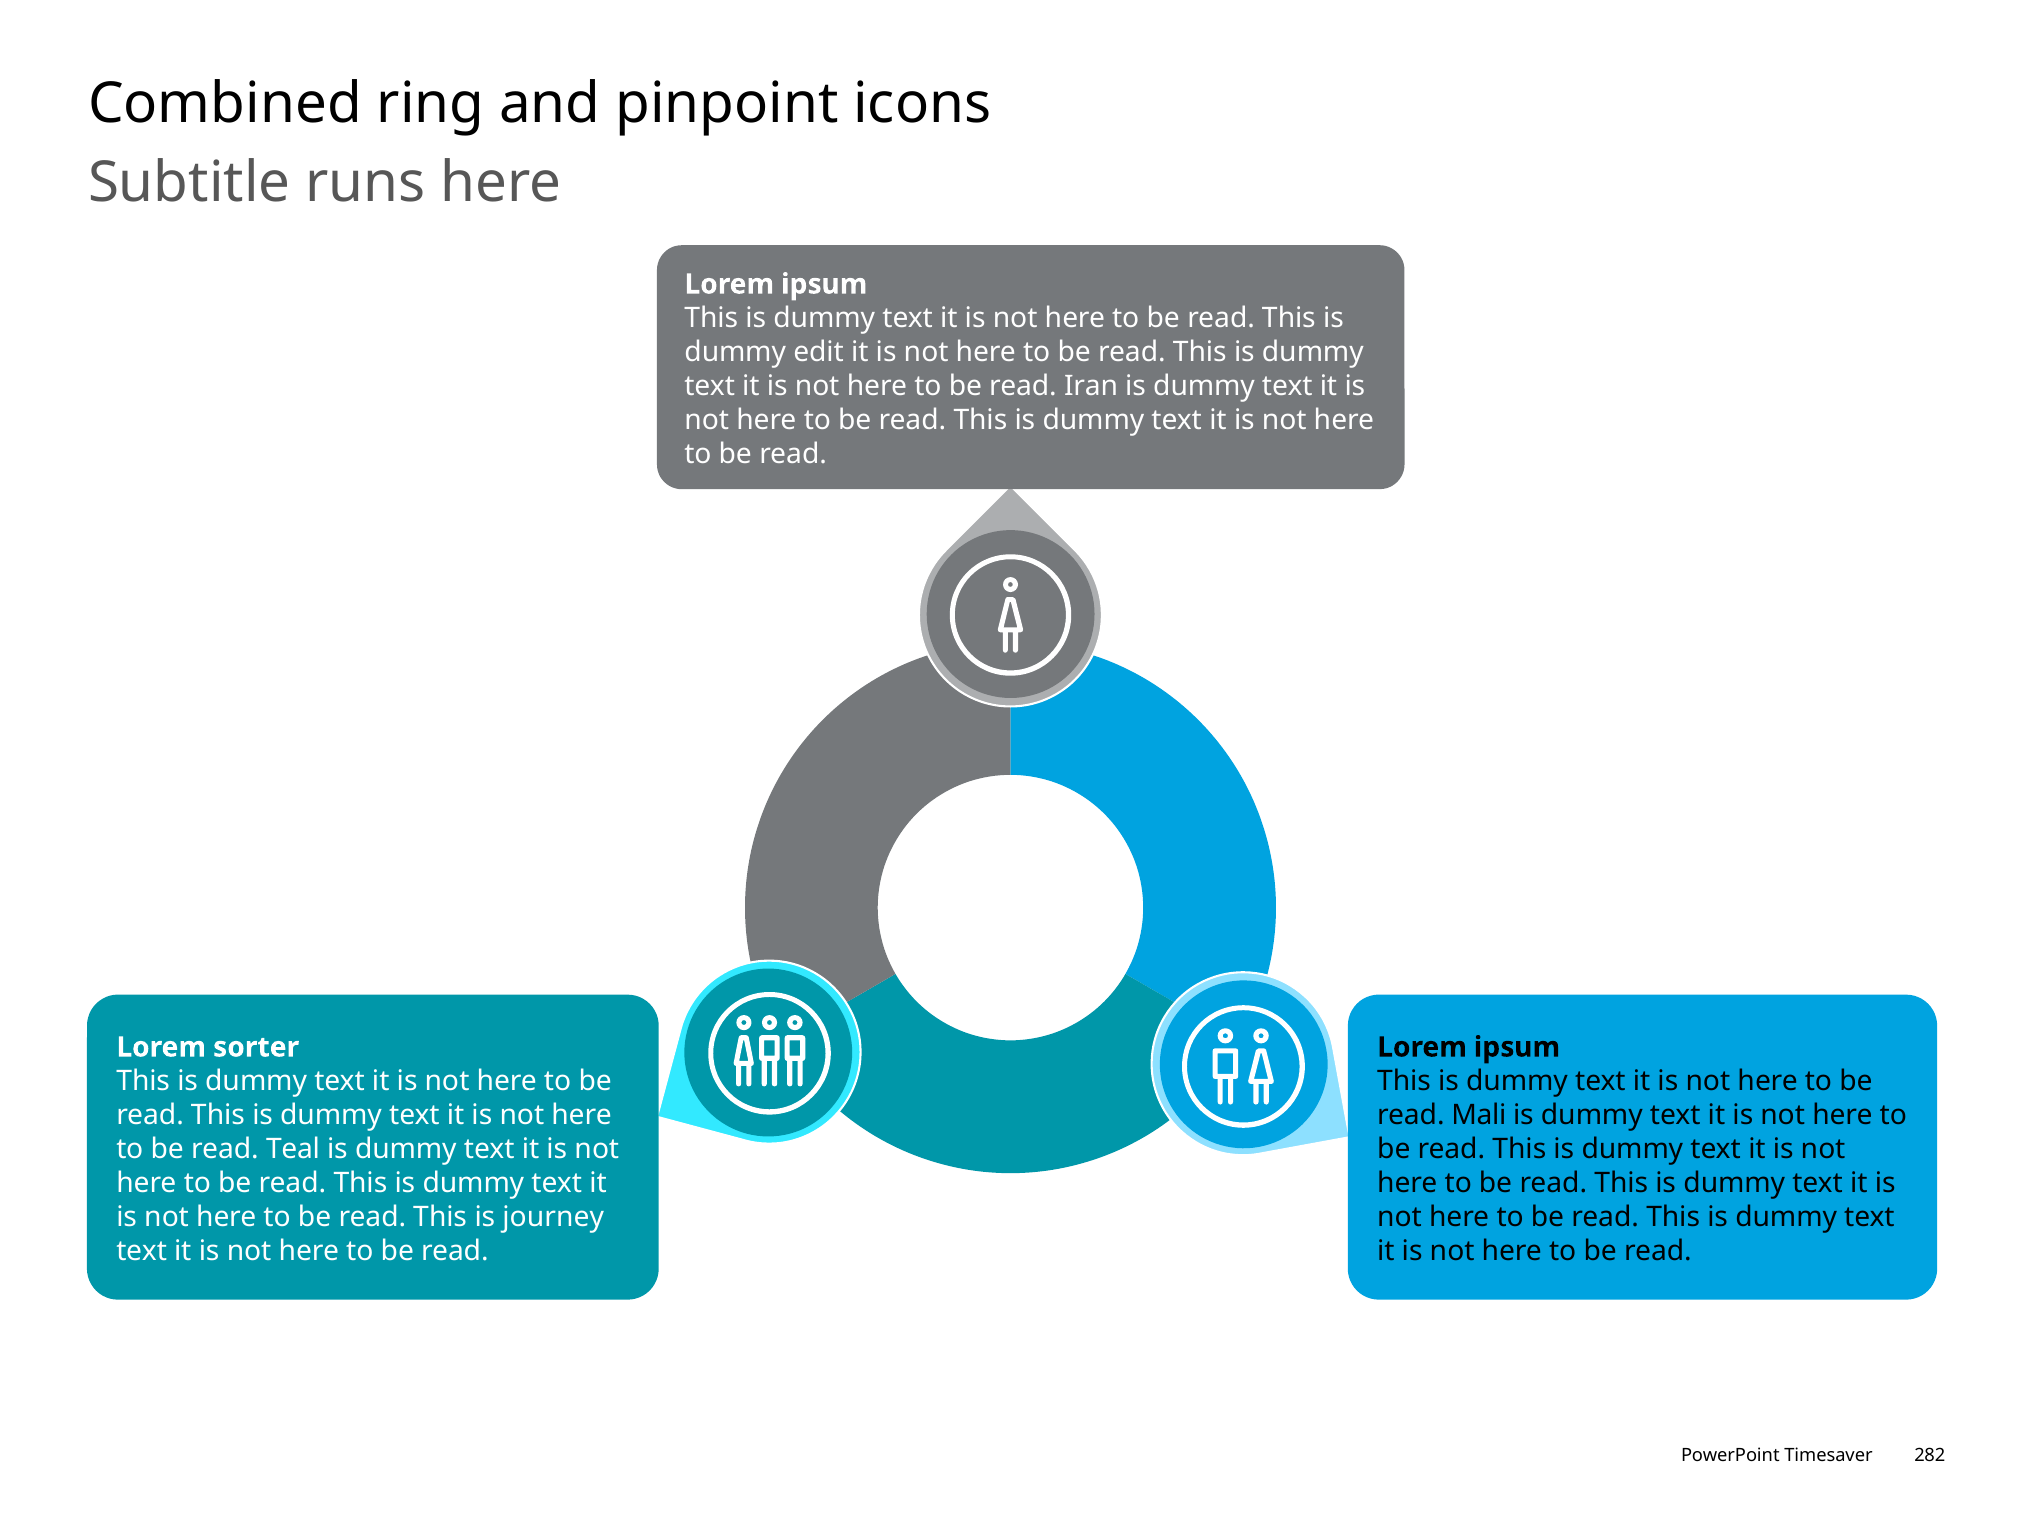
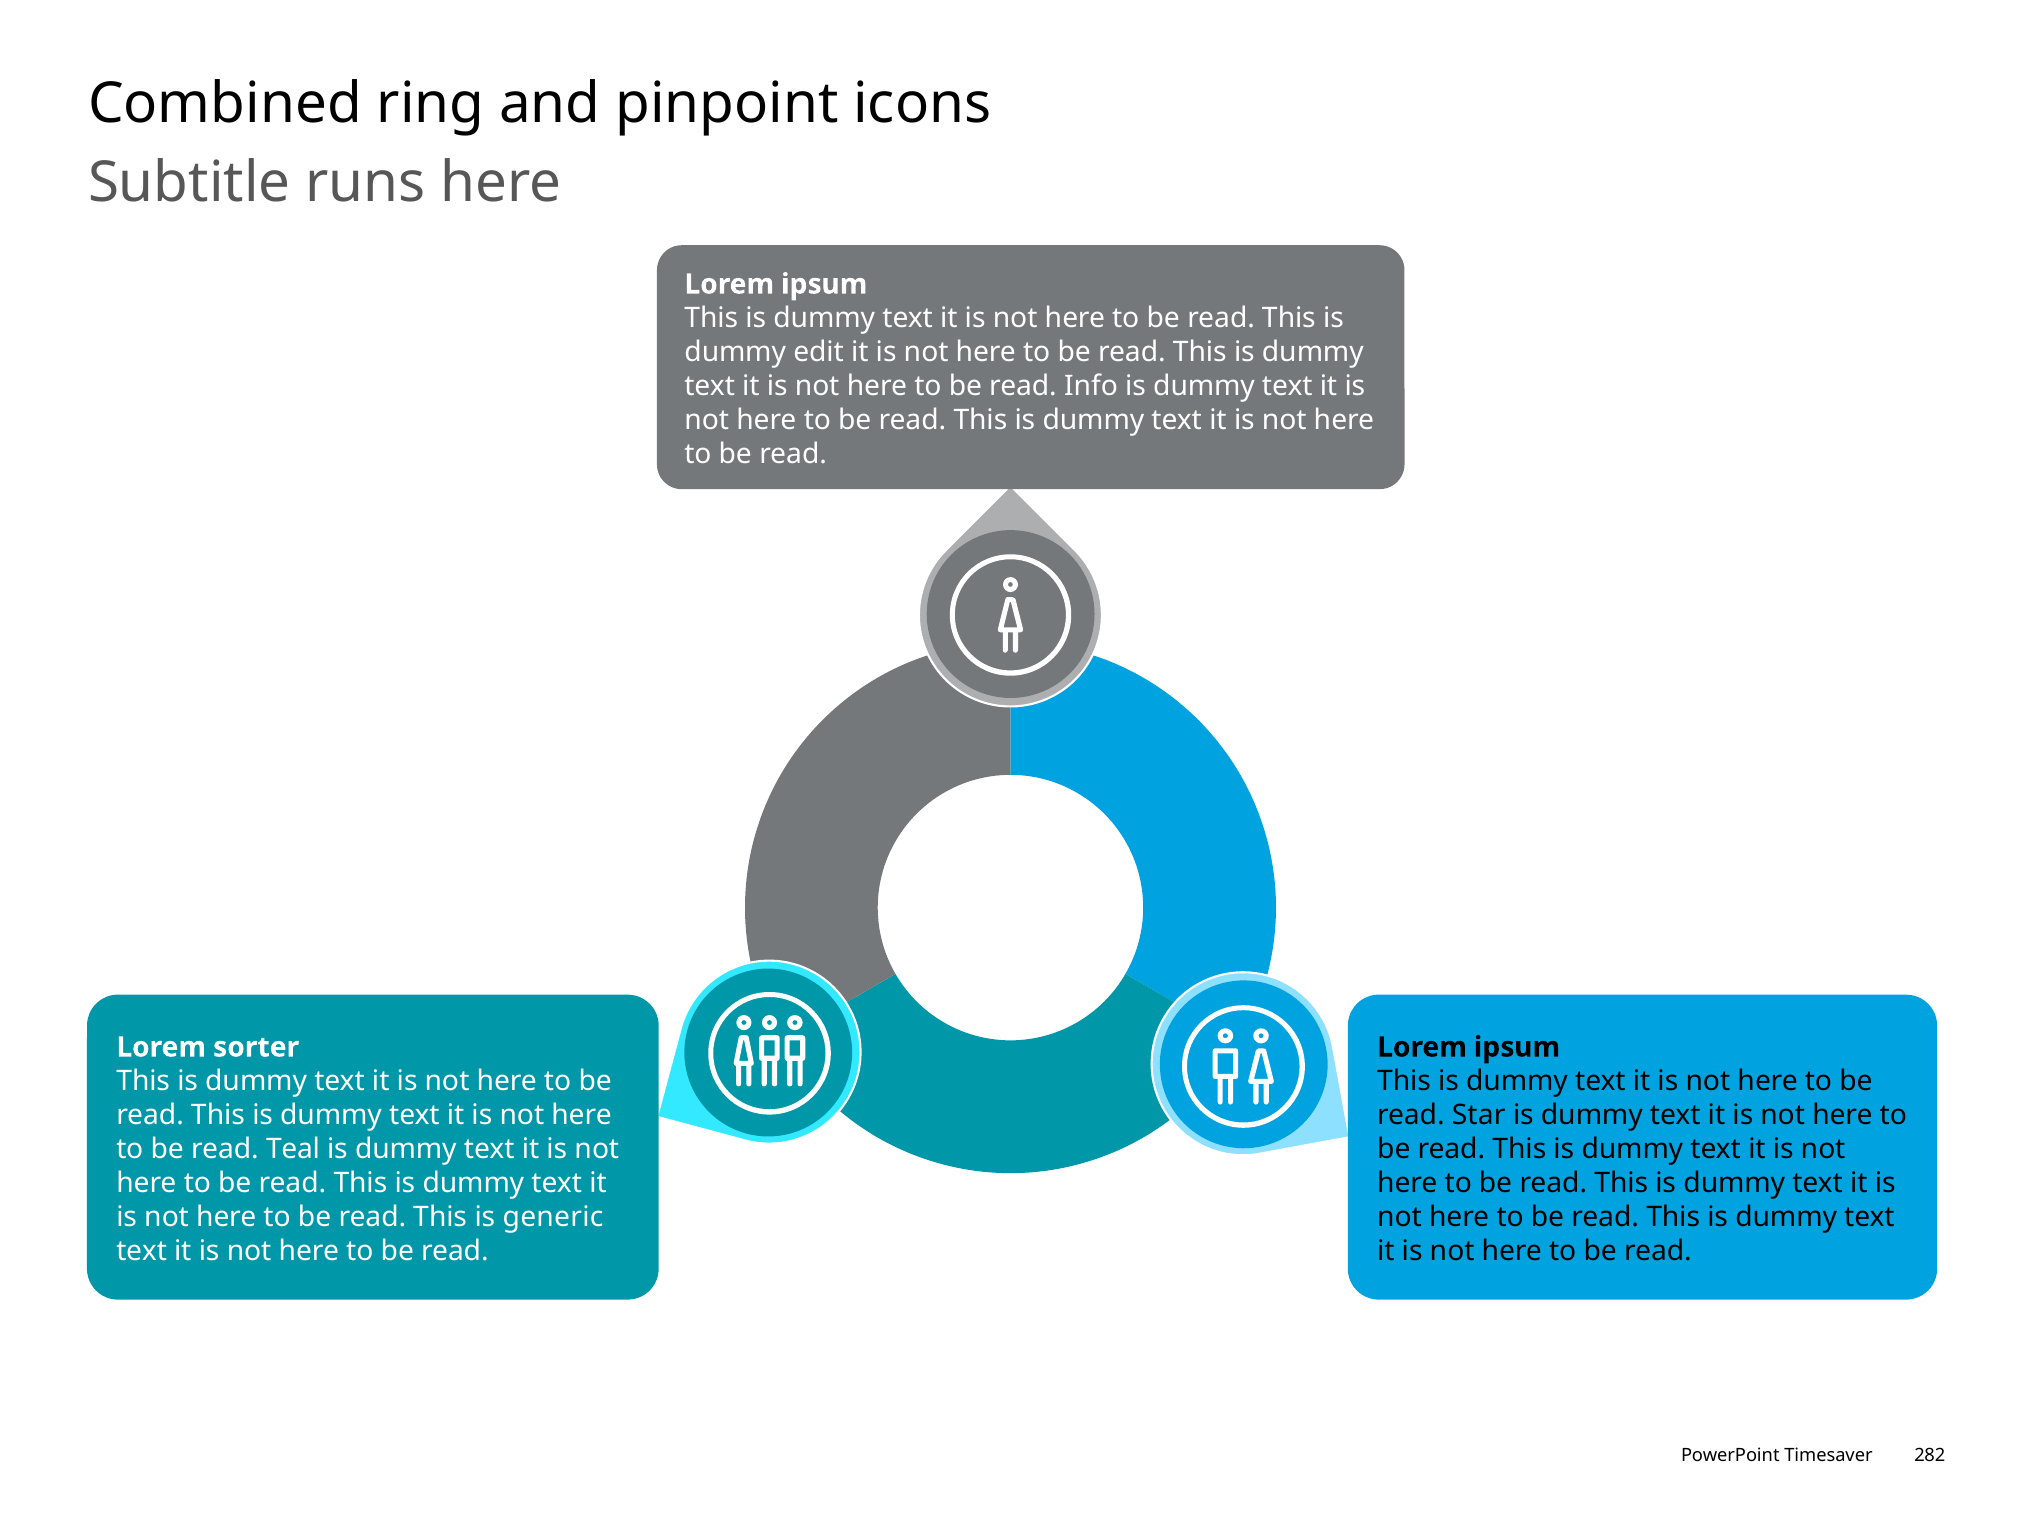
Iran: Iran -> Info (1091, 386)
Mali: Mali -> Star (1479, 1115)
journey: journey -> generic (553, 1217)
